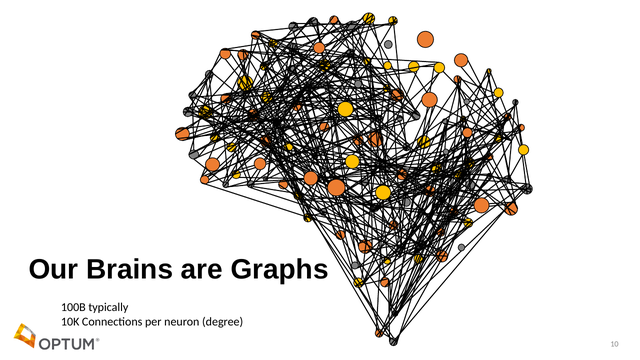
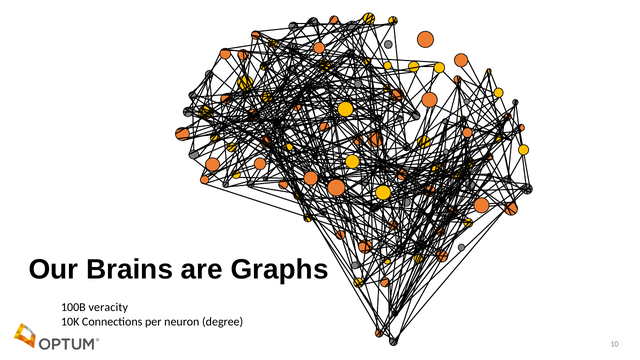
typically: typically -> veracity (108, 307)
